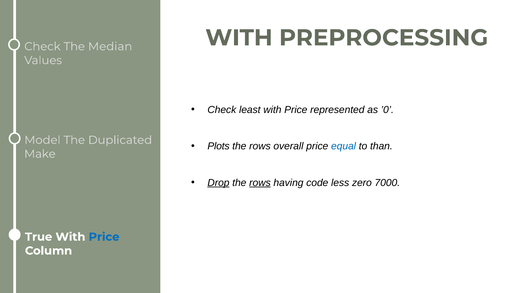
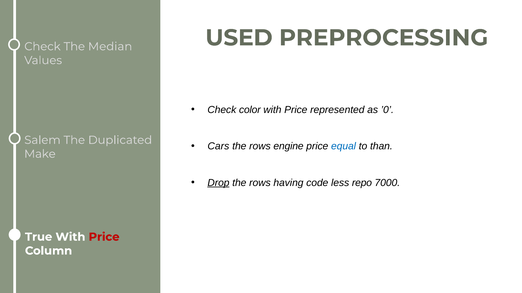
WITH: WITH -> USED (239, 38)
least: least -> color (250, 110)
Model: Model -> Salem (42, 140)
Plots: Plots -> Cars (218, 147)
overall: overall -> engine (289, 147)
rows underline: present -> none (260, 183)
zero: zero -> repo (362, 183)
Price colour: blue -> red (104, 237)
